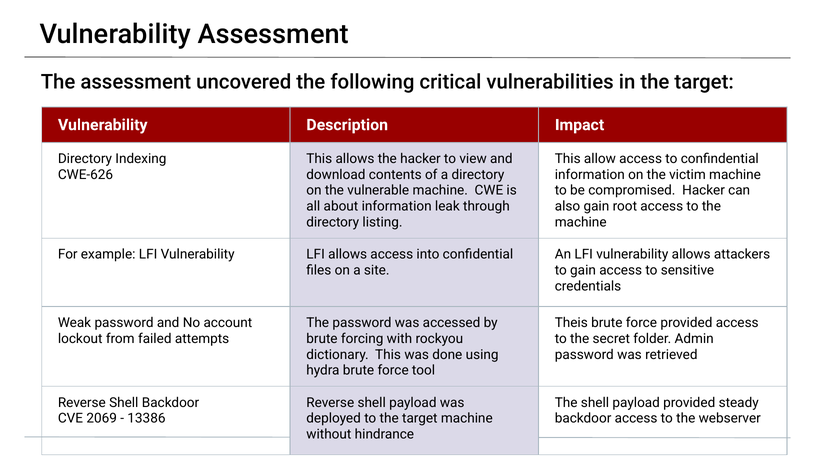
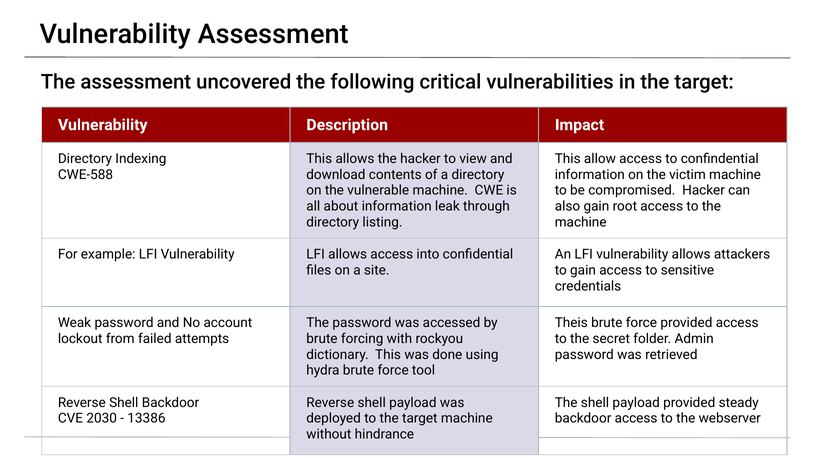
CWE-626: CWE-626 -> CWE-588 (85, 175)
2069: 2069 -> 2030 (102, 419)
